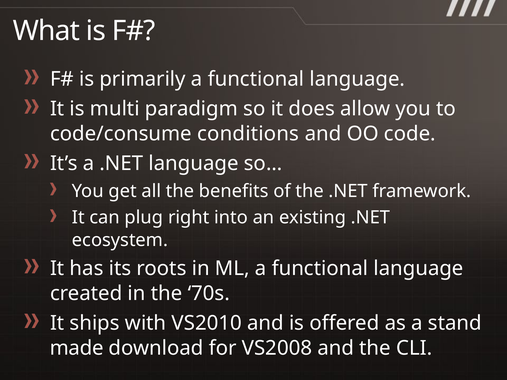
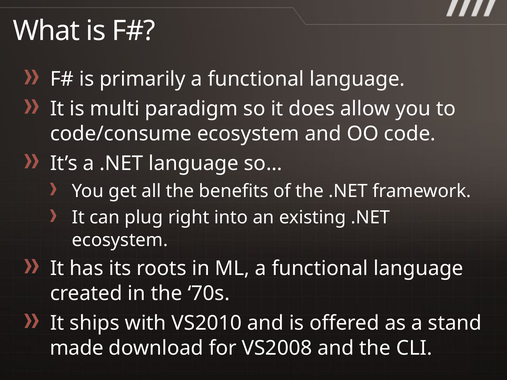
code/consume conditions: conditions -> ecosystem (248, 134)
